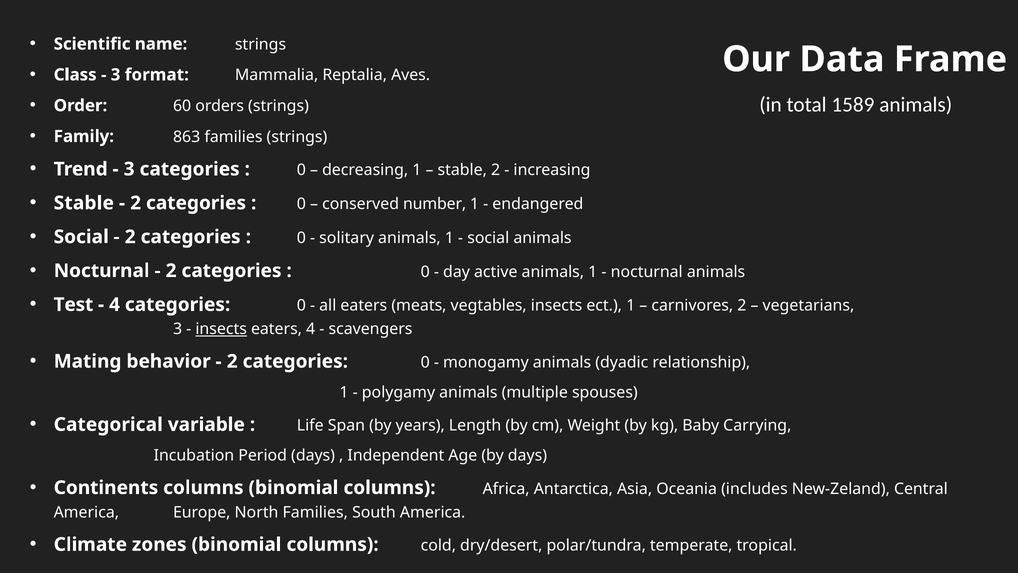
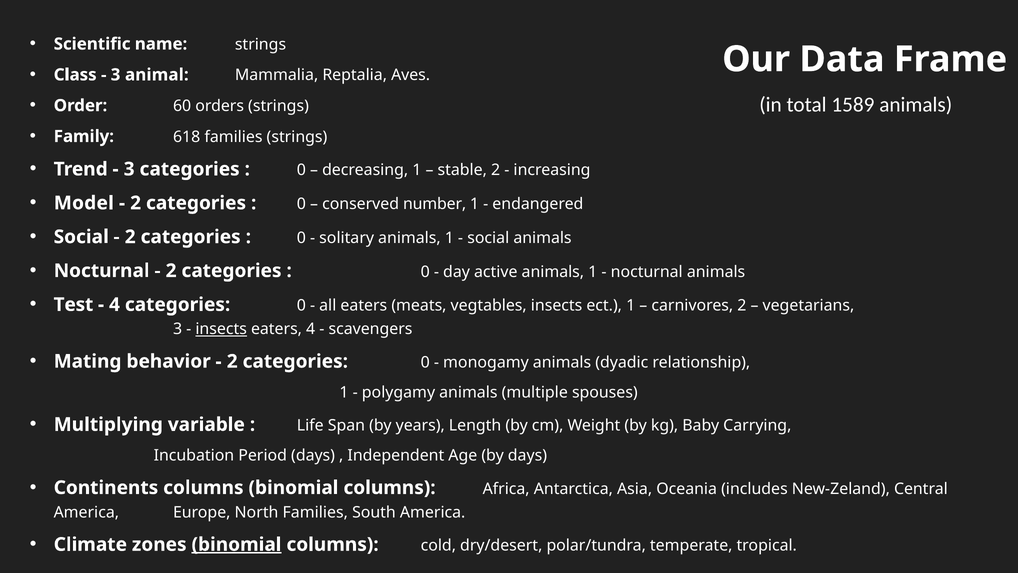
format: format -> animal (157, 75)
863: 863 -> 618 (187, 137)
Stable: Stable -> Model (84, 203)
Categorical: Categorical -> Multiplying (108, 424)
binomial underline: none -> present (237, 544)
